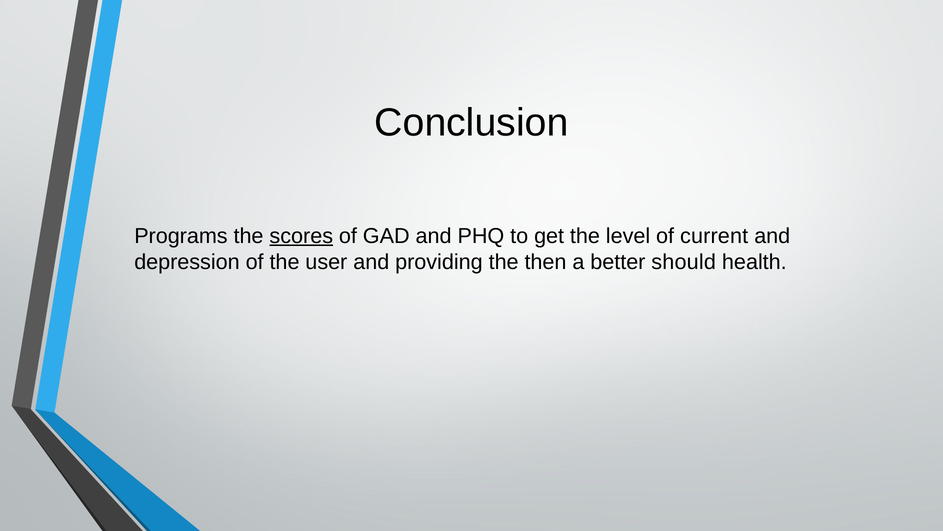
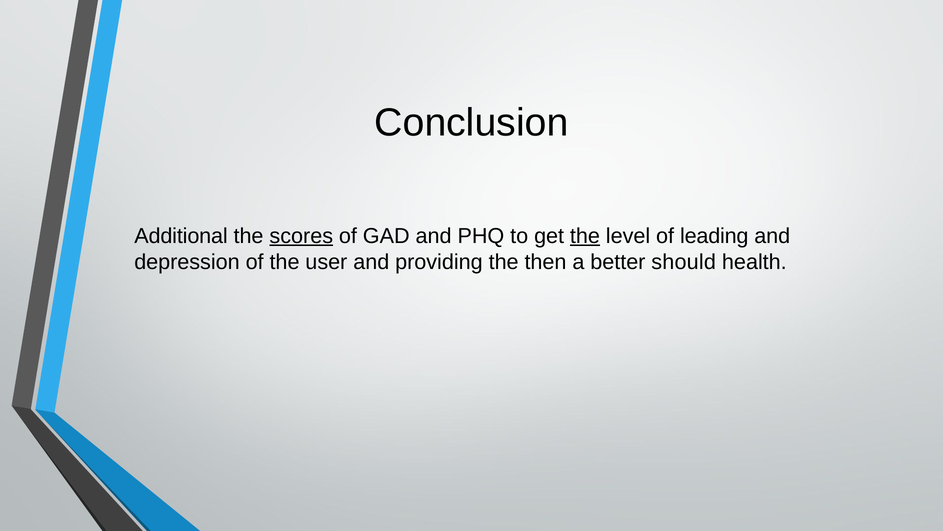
Programs: Programs -> Additional (181, 236)
the underline: none -> present (585, 236)
current: current -> leading (714, 236)
